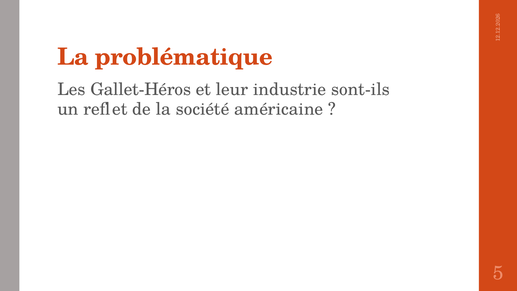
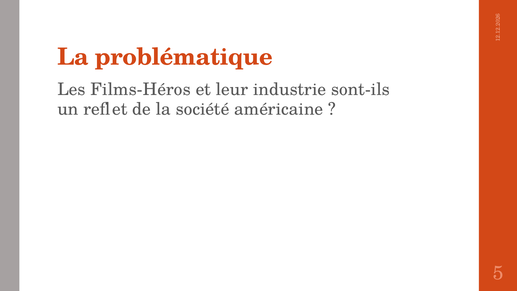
Gallet-Héros: Gallet-Héros -> Films-Héros (141, 90)
